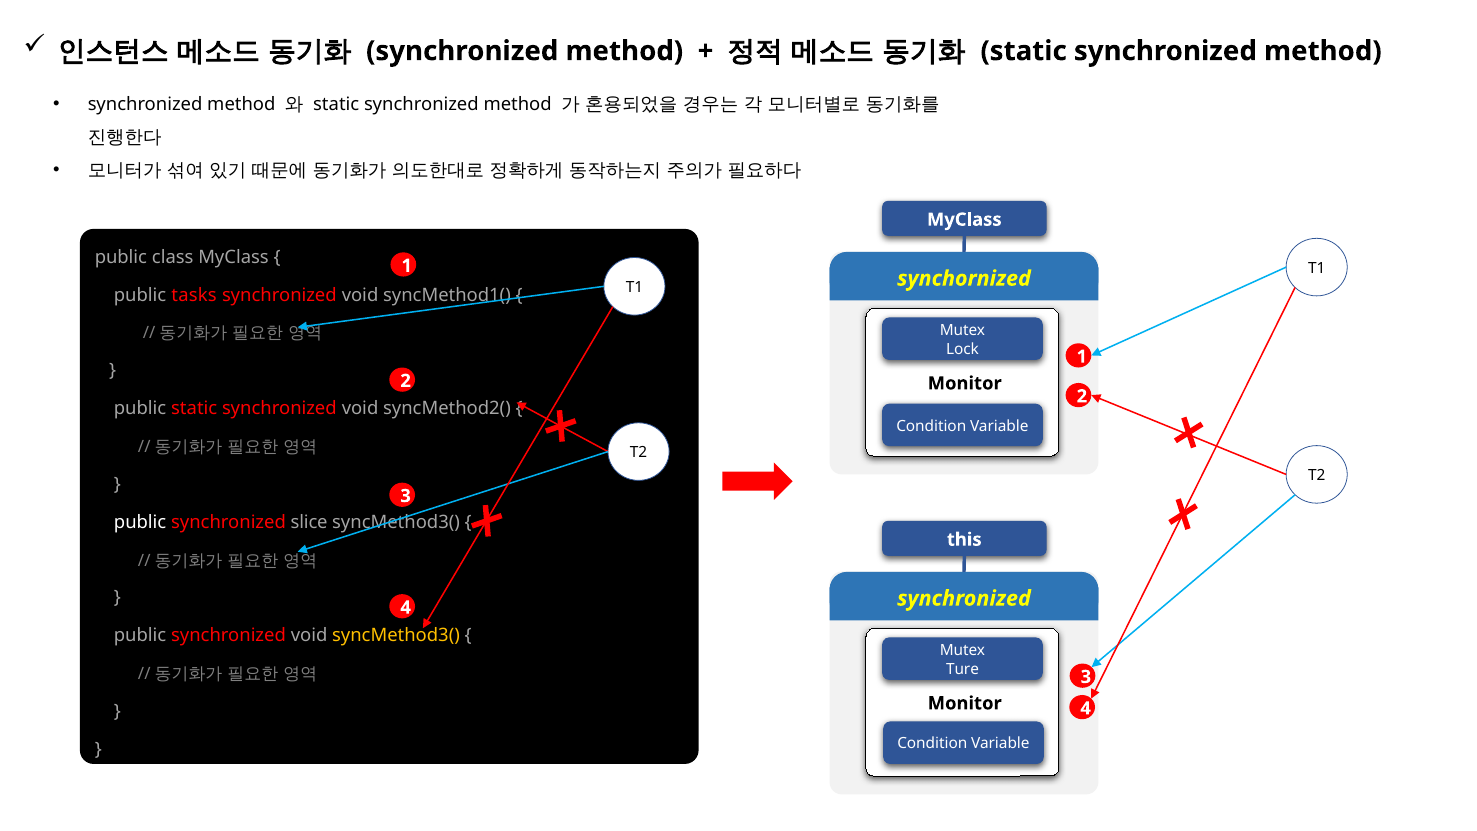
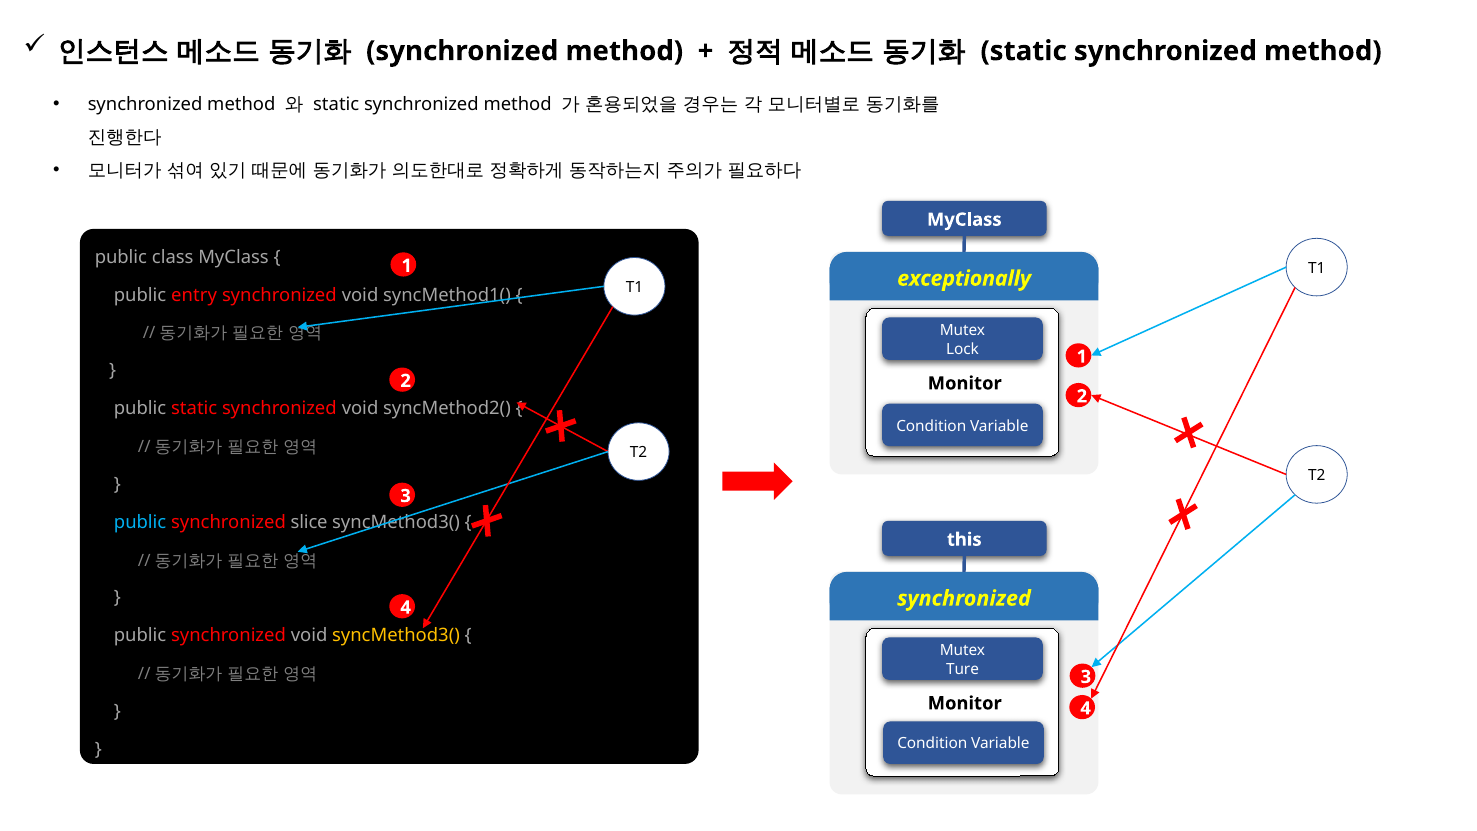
synchornized: synchornized -> exceptionally (964, 278)
tasks: tasks -> entry (194, 295)
public colour: white -> light blue (140, 522)
